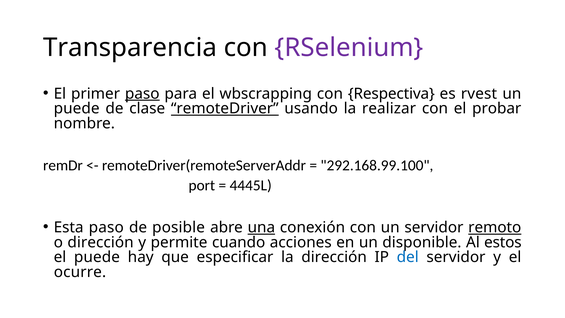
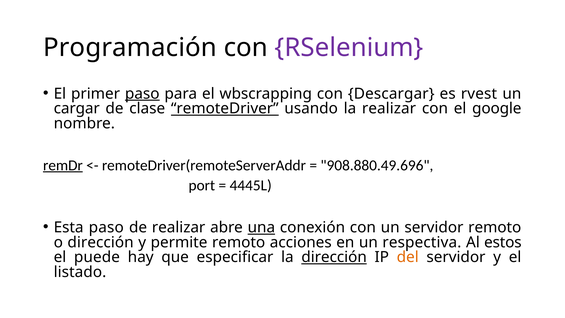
Transparencia: Transparencia -> Programación (130, 47)
Respectiva: Respectiva -> Descargar (391, 94)
puede: puede -> cargar (77, 108)
probar: probar -> google (497, 108)
remDr underline: none -> present (63, 165)
292.168.99.100: 292.168.99.100 -> 908.880.49.696 (377, 165)
de posible: posible -> realizar (179, 227)
remoto underline: present -> none (495, 227)
permite cuando: cuando -> remoto (239, 242)
disponible: disponible -> respectiva (422, 242)
dirección underline: none -> present (334, 257)
del colour: blue -> orange (408, 257)
ocurre: ocurre -> listado (80, 272)
